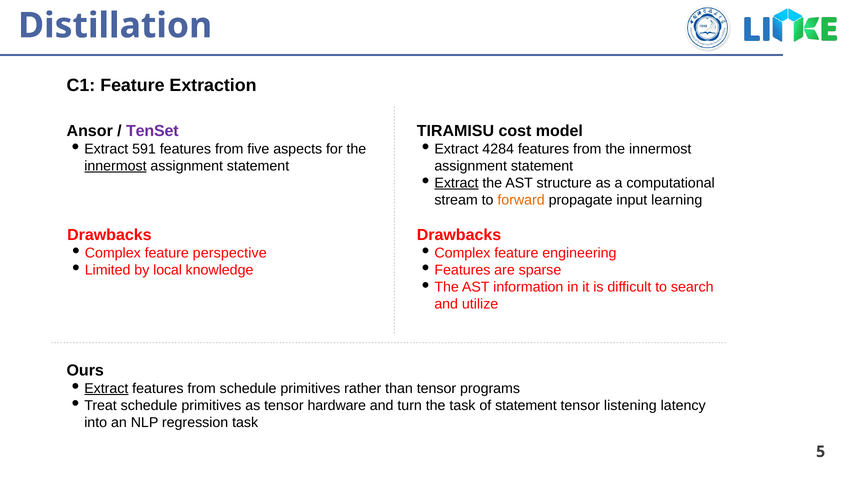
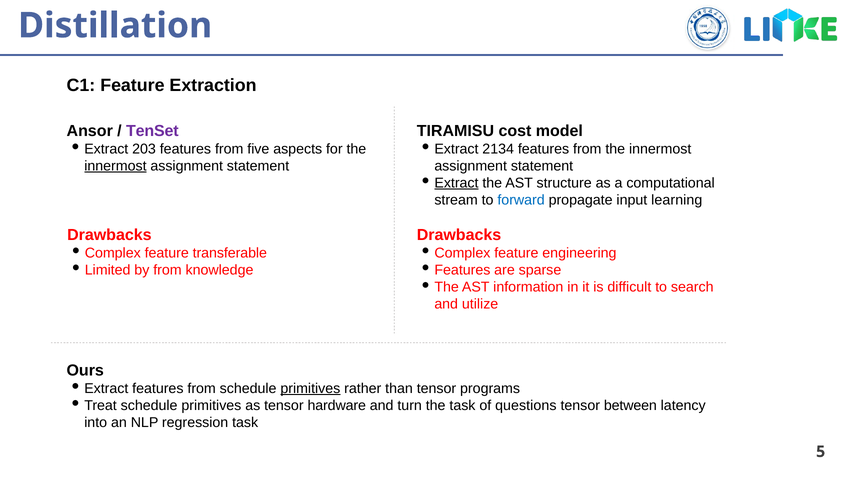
591: 591 -> 203 (144, 149)
4284: 4284 -> 2134 (498, 149)
forward colour: orange -> blue (521, 200)
perspective: perspective -> transferable (230, 253)
by local: local -> from (168, 270)
Extract underline: present -> none (106, 389)
primitives underline: none -> present (310, 389)
of statement: statement -> questions (526, 406)
listening: listening -> between (630, 406)
